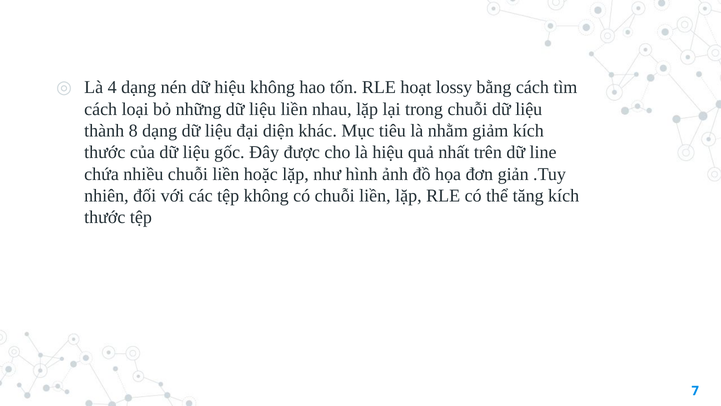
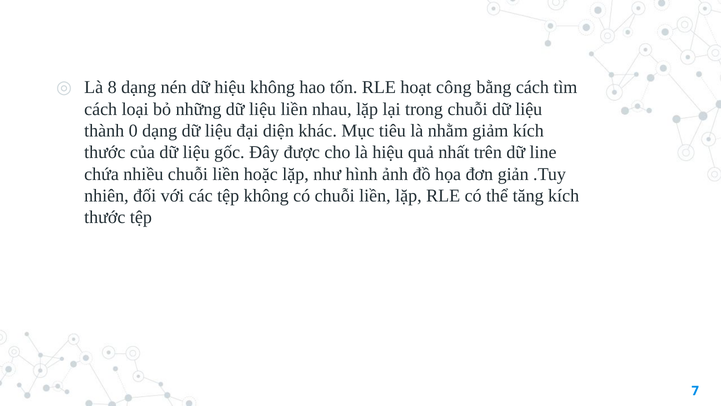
4: 4 -> 8 (112, 87)
lossy: lossy -> công (454, 87)
8: 8 -> 0 (133, 131)
